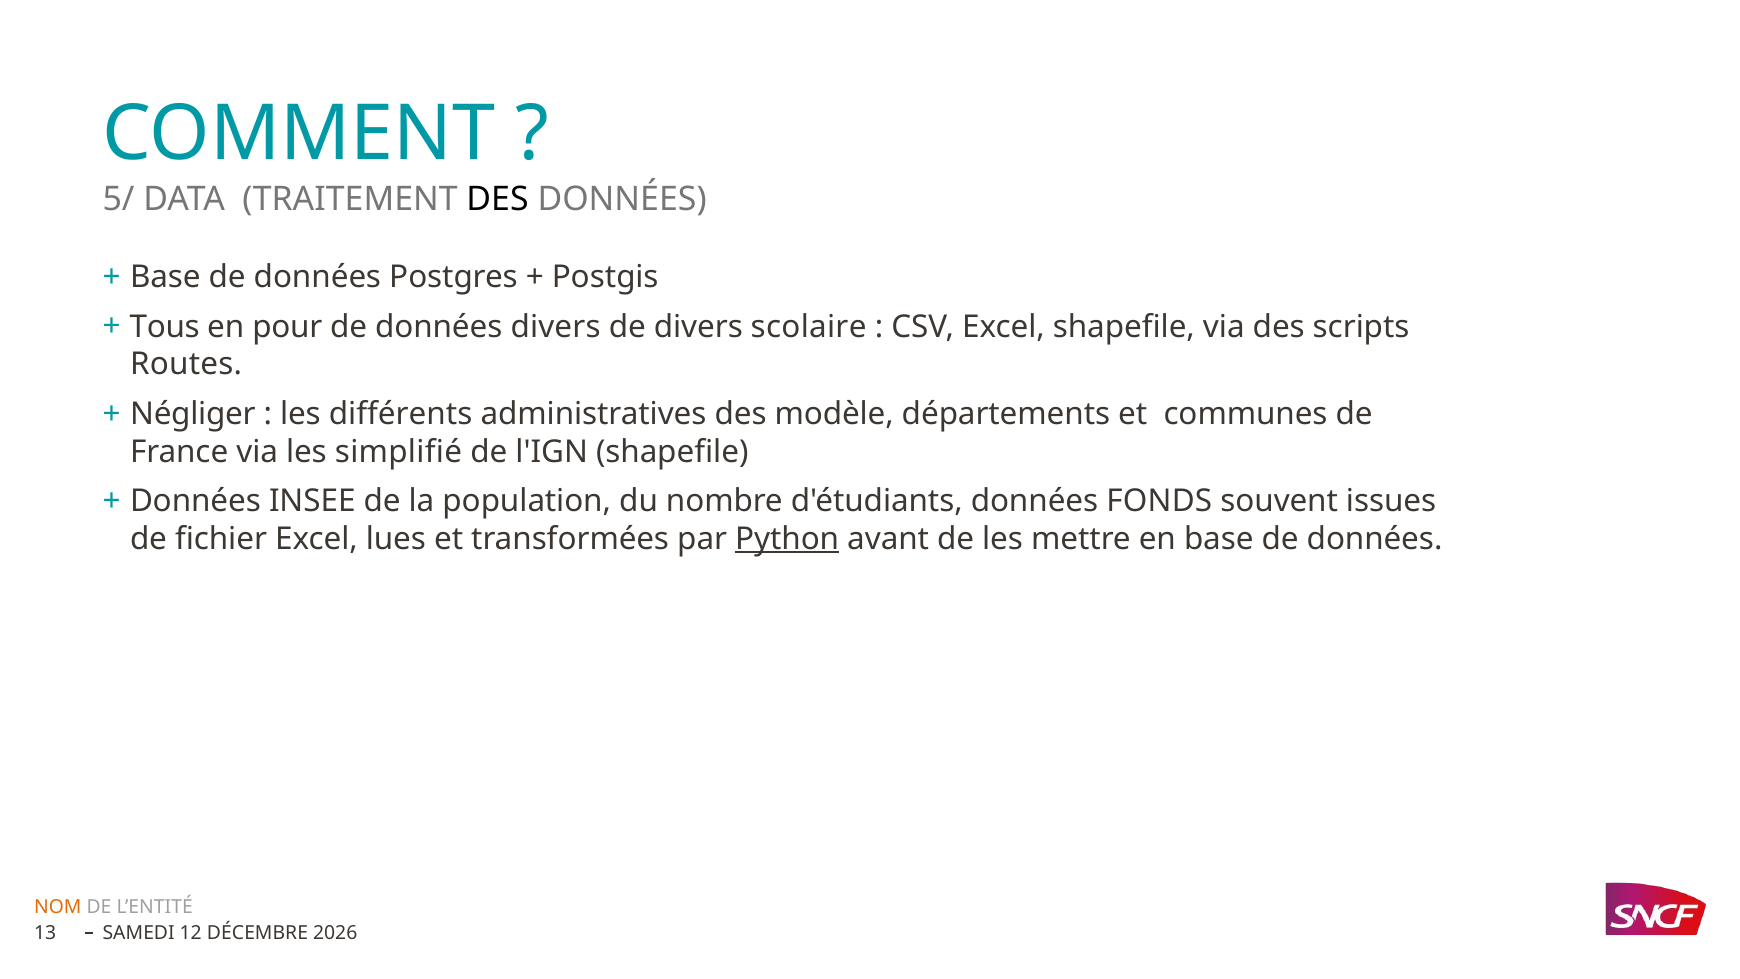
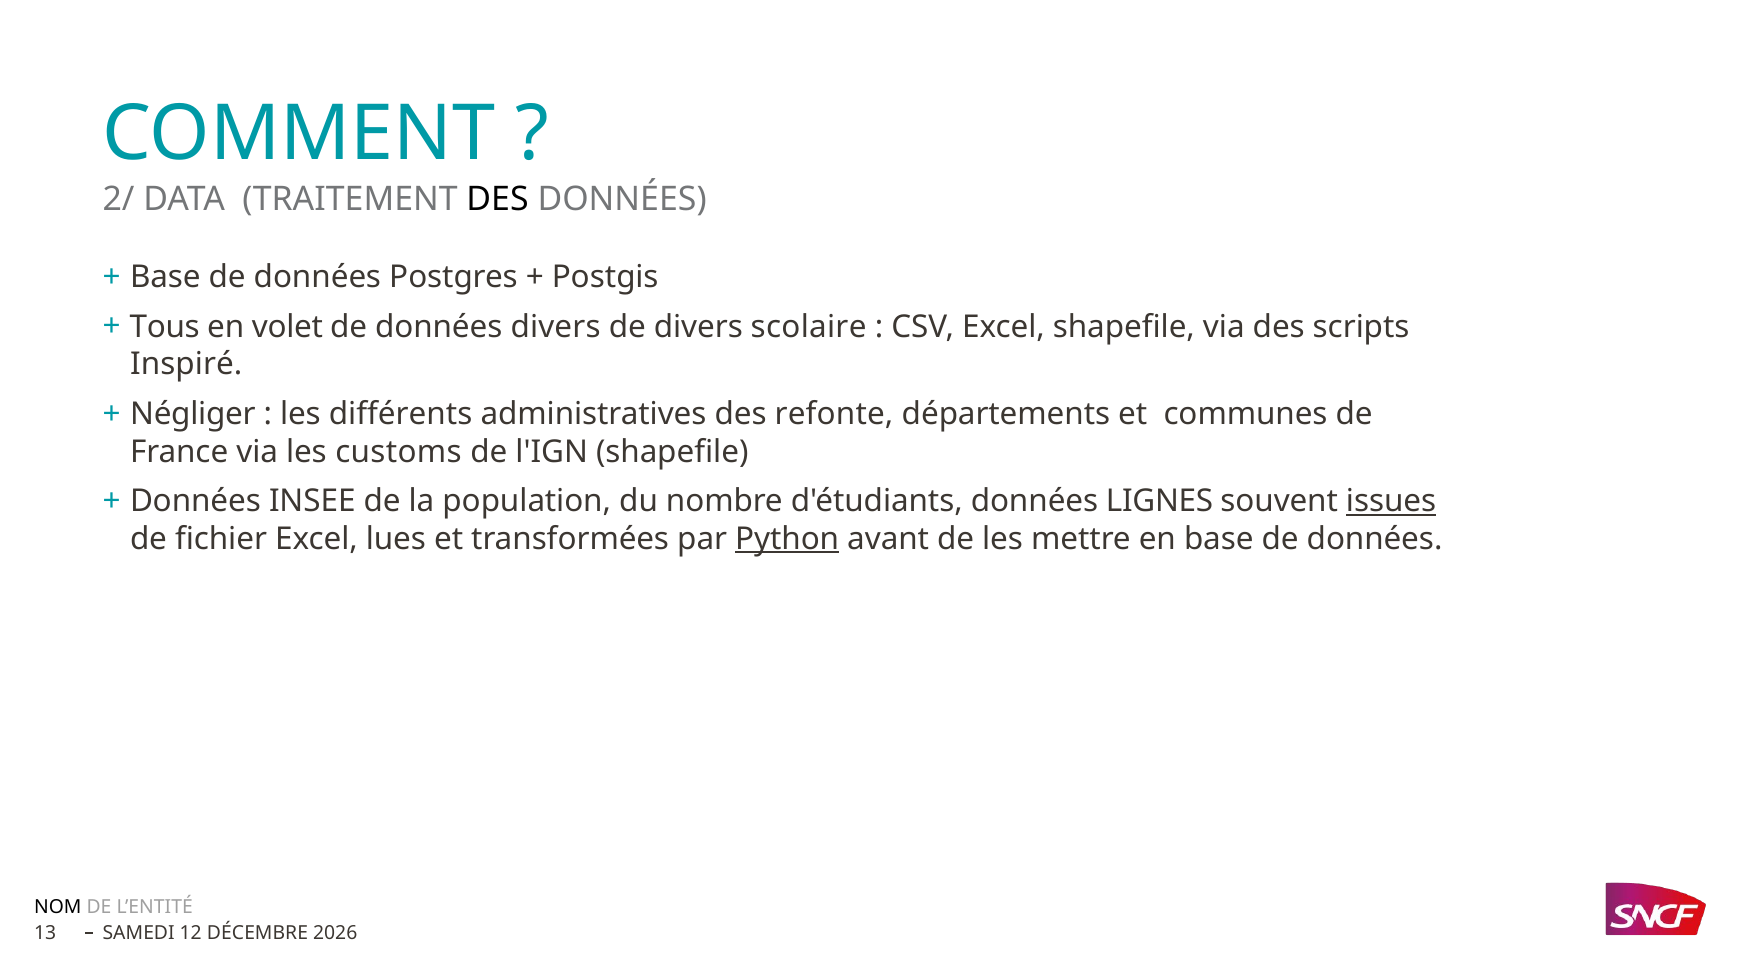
5/: 5/ -> 2/ (119, 199)
pour: pour -> volet (287, 327)
Routes: Routes -> Inspiré (186, 364)
modèle: modèle -> refonte (834, 414)
simplifié: simplifié -> customs (398, 452)
FONDS: FONDS -> LIGNES (1160, 501)
issues underline: none -> present (1391, 501)
NOM colour: orange -> black (58, 907)
